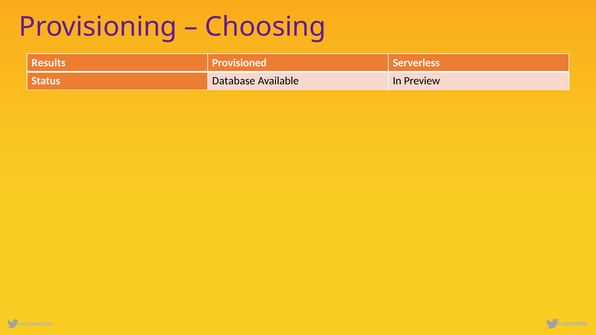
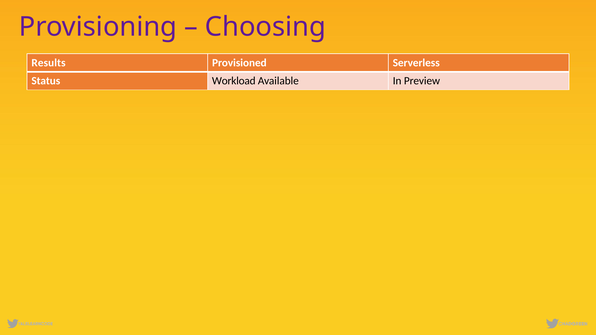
Database: Database -> Workload (234, 81)
